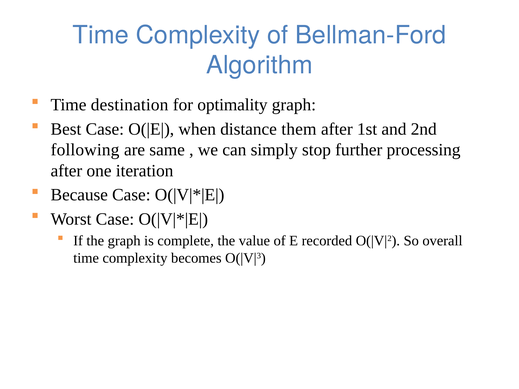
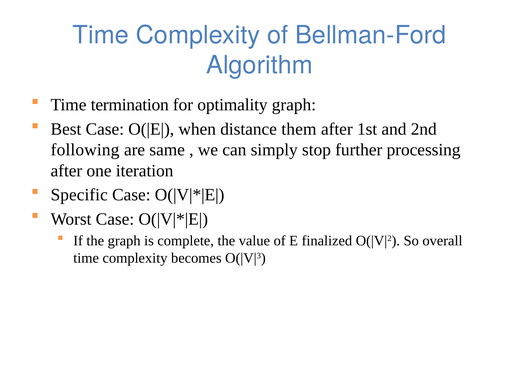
destination: destination -> termination (130, 105)
Because: Because -> Specific (79, 195)
recorded: recorded -> finalized (327, 241)
